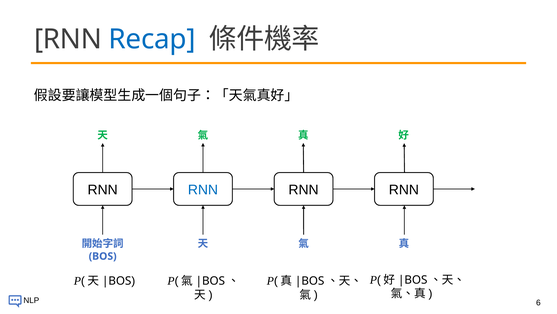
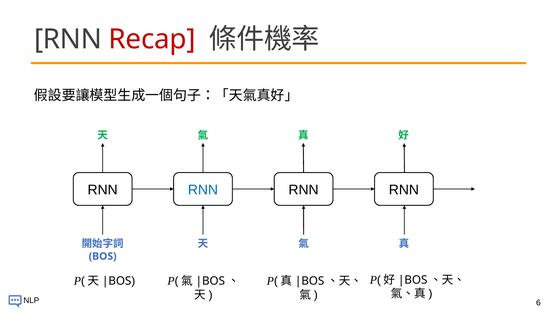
Recap colour: blue -> red (152, 39)
